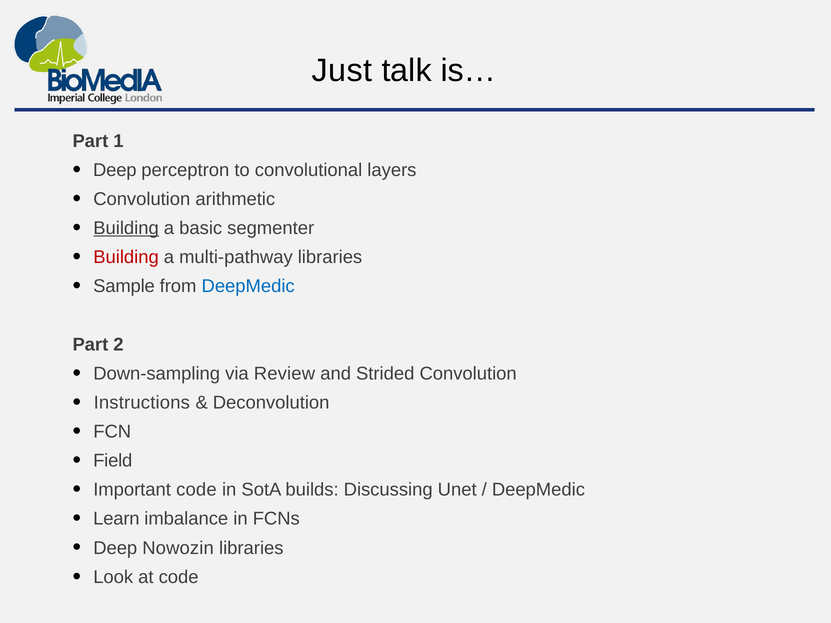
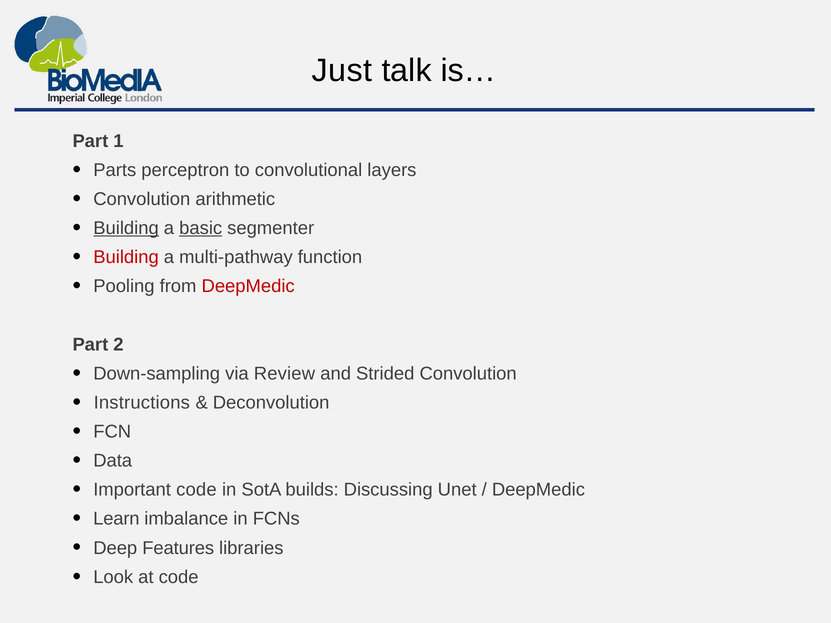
Deep: Deep -> Parts (115, 170)
basic underline: none -> present (201, 228)
multi-pathway libraries: libraries -> function (330, 257)
Sample: Sample -> Pooling (124, 286)
DeepMedic colour: blue -> red (248, 286)
Field: Field -> Data (113, 461)
Nowozin: Nowozin -> Features (178, 548)
